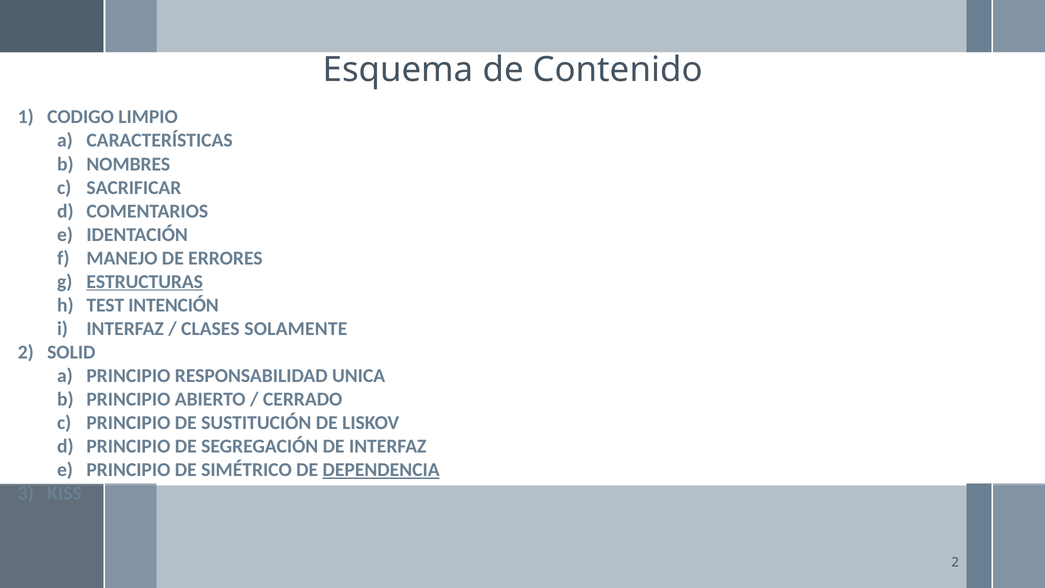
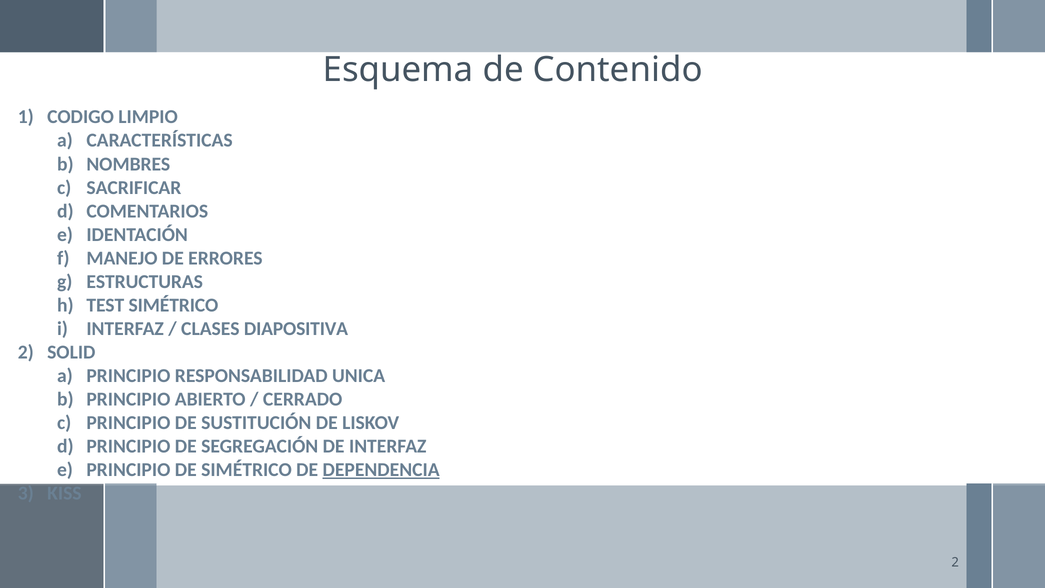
ESTRUCTURAS underline: present -> none (145, 282)
TEST INTENCIÓN: INTENCIÓN -> SIMÉTRICO (173, 305)
SOLAMENTE: SOLAMENTE -> DIAPOSITIVA (296, 329)
